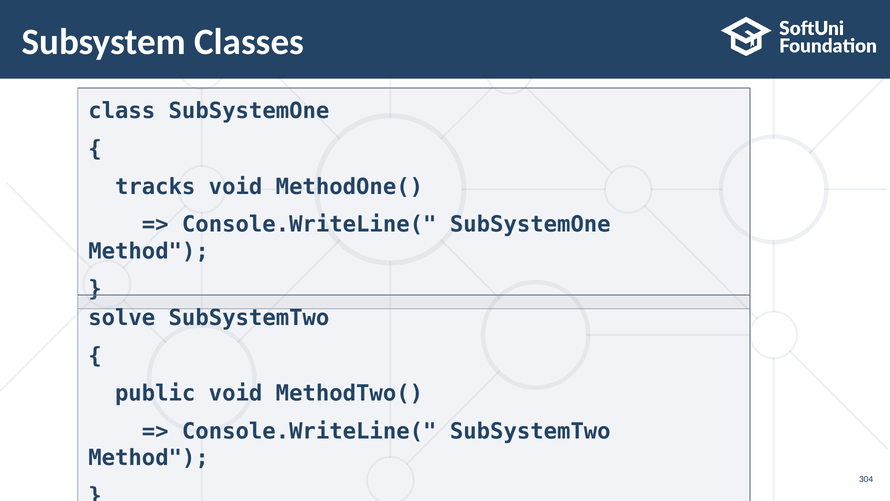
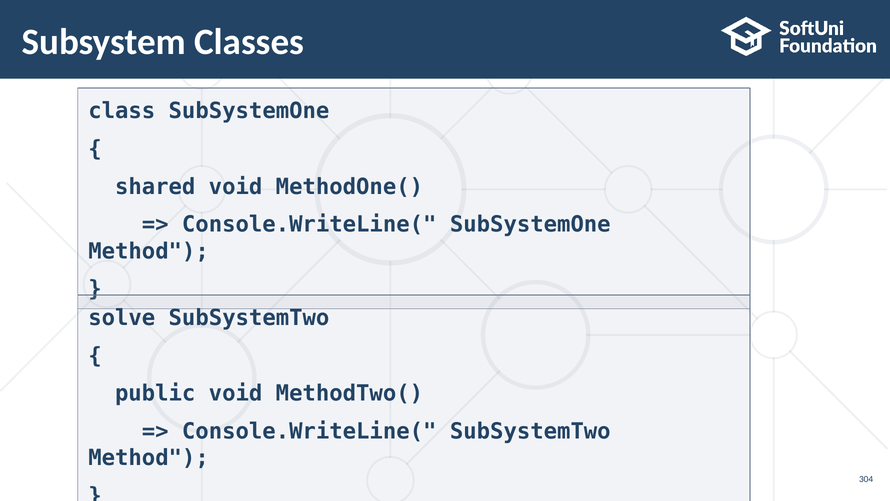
tracks: tracks -> shared (155, 187)
